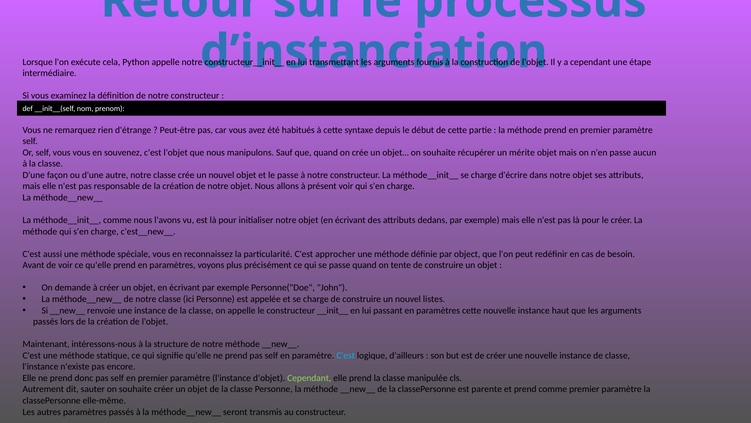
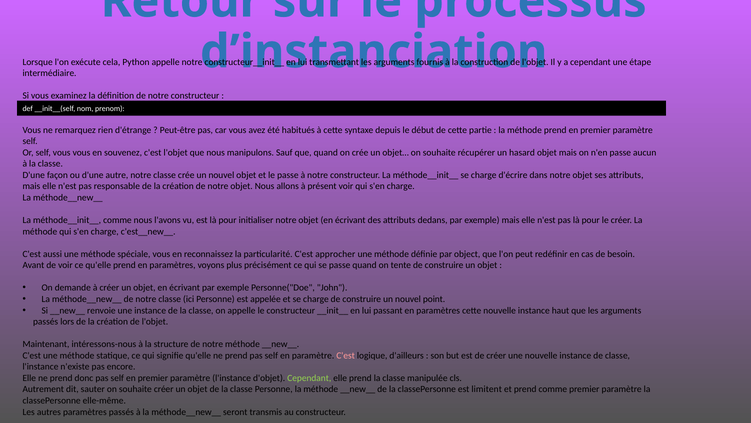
mérite: mérite -> hasard (522, 152)
listes: listes -> point (434, 299)
C'est colour: light blue -> pink (346, 355)
parente: parente -> limitent (487, 389)
